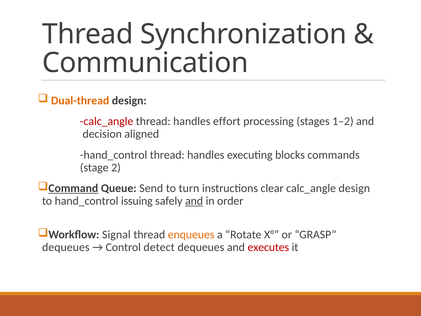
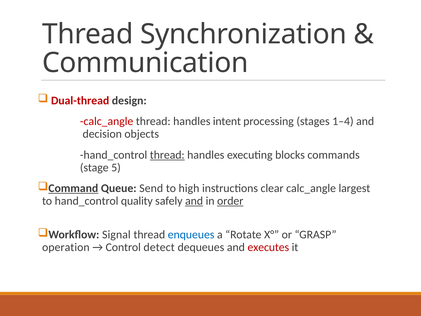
Dual-thread colour: orange -> red (80, 100)
effort: effort -> intent (227, 121)
1–2: 1–2 -> 1–4 (343, 121)
aligned: aligned -> objects (142, 134)
thread underline: none -> present (167, 155)
2: 2 -> 5 (116, 167)
turn: turn -> high (189, 188)
calc_angle design: design -> largest (354, 188)
issuing: issuing -> quality (137, 201)
order underline: none -> present (230, 201)
enqueues colour: orange -> blue (191, 234)
dequeues: dequeues -> operation (66, 247)
